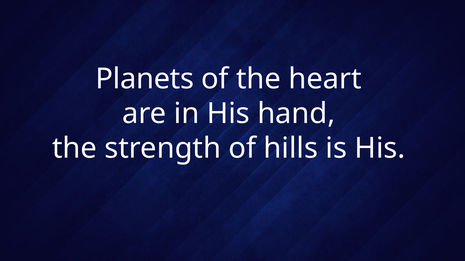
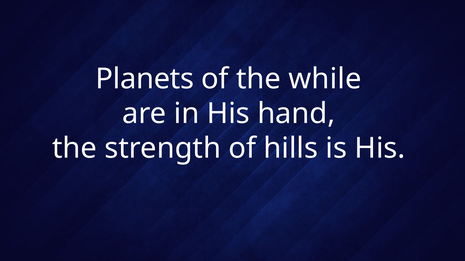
heart: heart -> while (325, 79)
